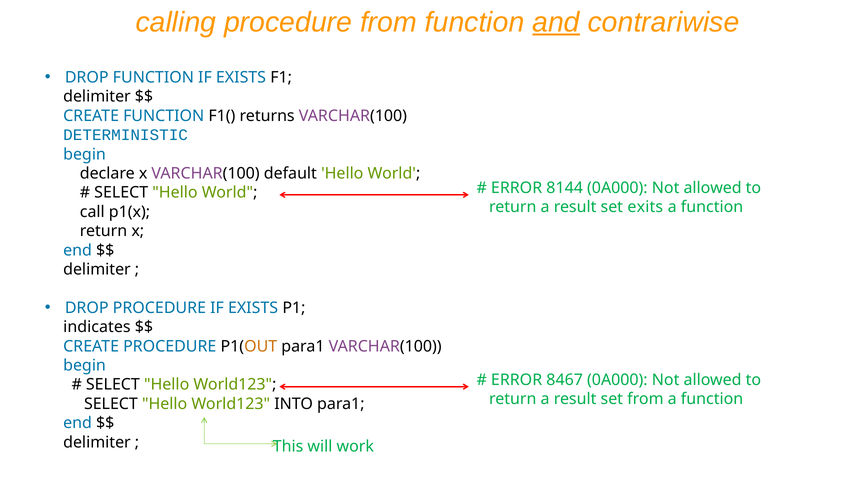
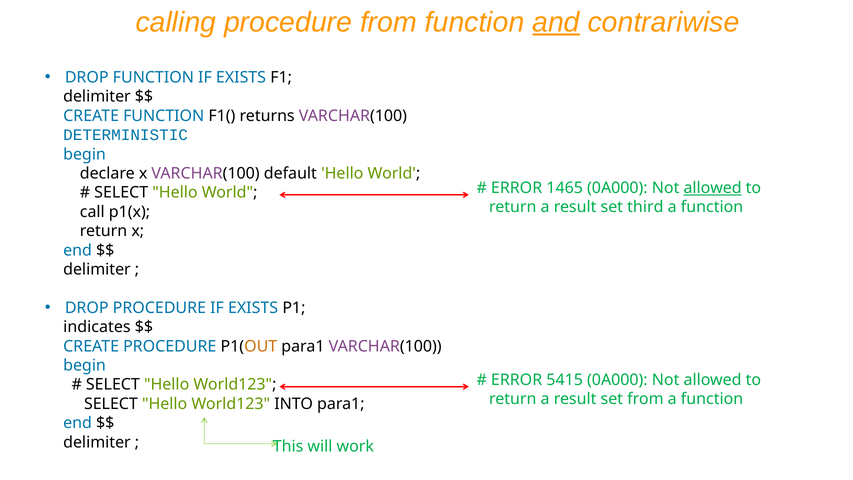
8144: 8144 -> 1465 (565, 188)
allowed underline: none -> present (713, 188)
exits: exits -> third (645, 207)
8467: 8467 -> 5415 (565, 380)
